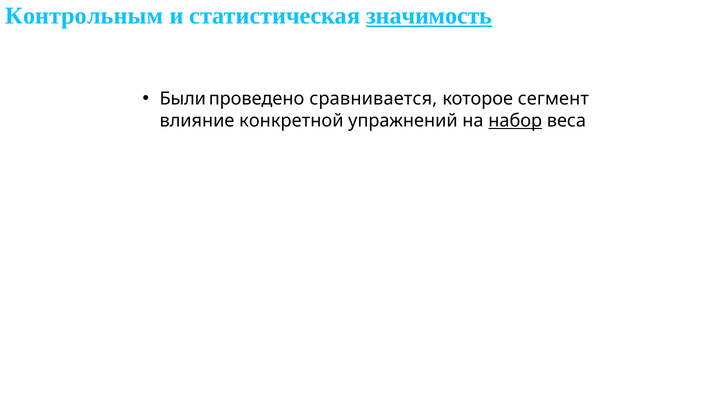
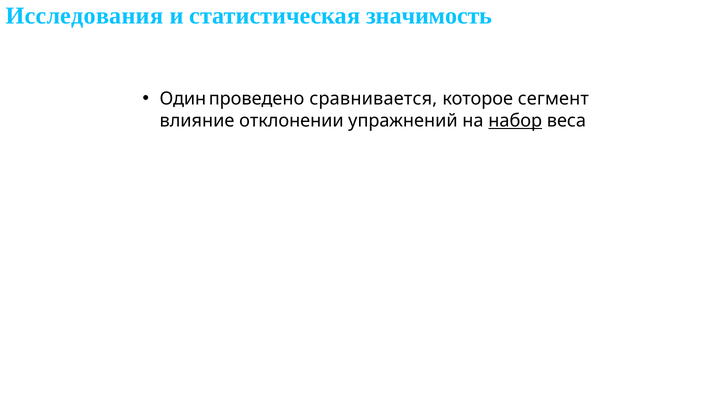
Контрольным: Контрольным -> Исследования (84, 16)
значимость underline: present -> none (429, 16)
Были: Были -> Один (183, 99)
конкретной: конкретной -> отклонении (291, 121)
